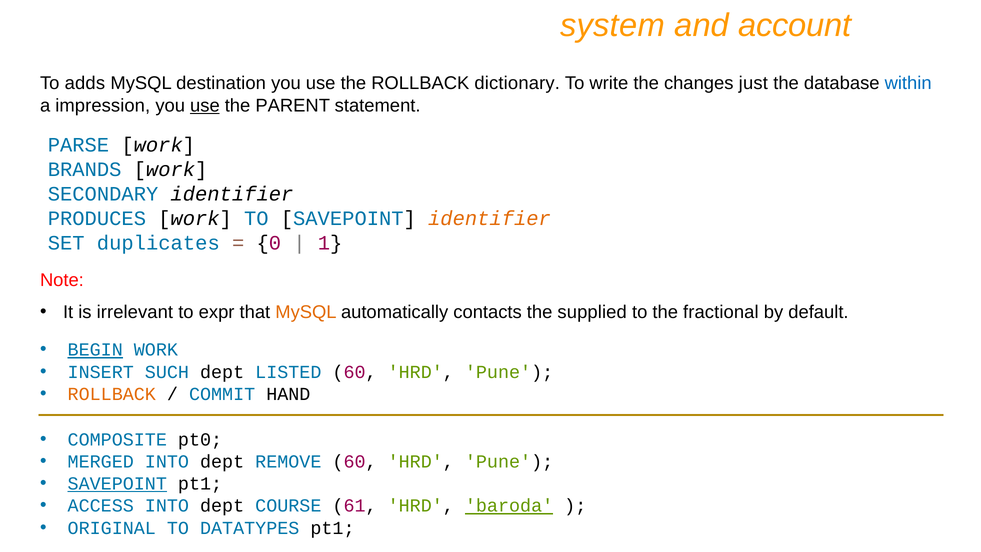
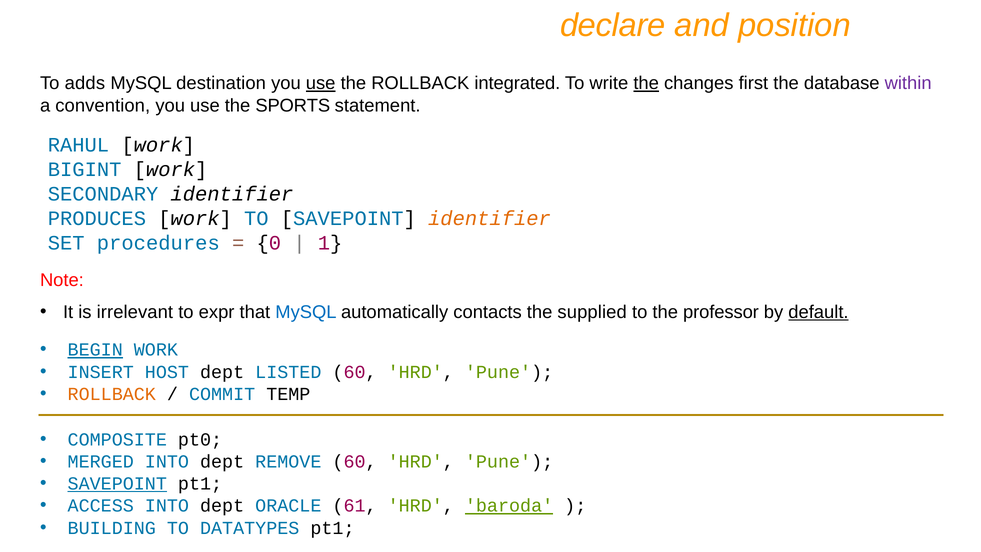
system: system -> declare (613, 26)
account: account -> position (794, 26)
use underline: none -> present (321, 83)
dictionary: dictionary -> integrated (517, 83)
the underline: none -> present (646, 83)
just: just -> first (753, 83)
within colour: blue -> purple (908, 83)
impression: impression -> convention (103, 105)
use underline: present -> none (205, 105)
PARENT: PARENT -> SPORTS (293, 105)
PARSE: PARSE -> RAHUL (78, 145)
BRANDS: BRANDS -> BIGINT (85, 169)
duplicates: duplicates -> procedures (158, 243)
MySQL colour: orange -> blue (306, 312)
fractional: fractional -> professor (721, 312)
default underline: none -> present (818, 312)
SUCH: SUCH -> HOST (167, 372)
HAND: HAND -> TEMP (288, 394)
COURSE: COURSE -> ORACLE (288, 506)
ORIGINAL: ORIGINAL -> BUILDING (112, 528)
